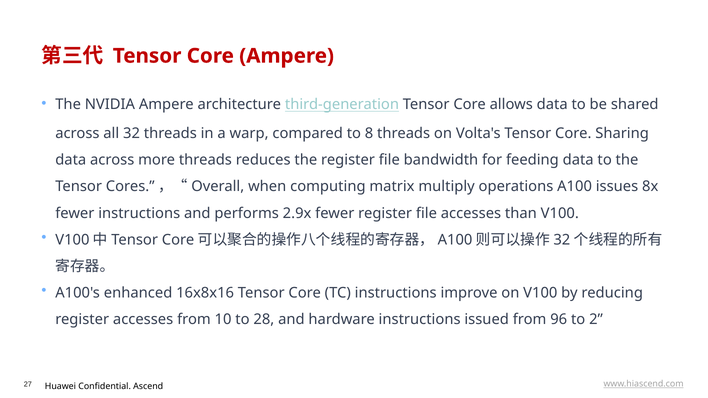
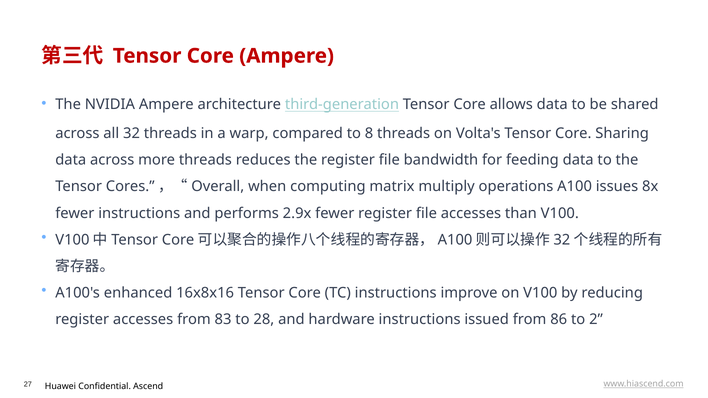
10: 10 -> 83 (223, 319)
96: 96 -> 86 (559, 319)
